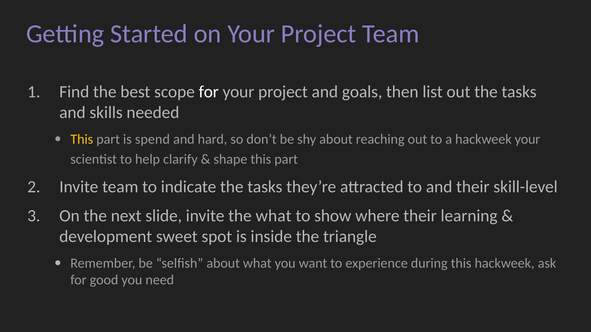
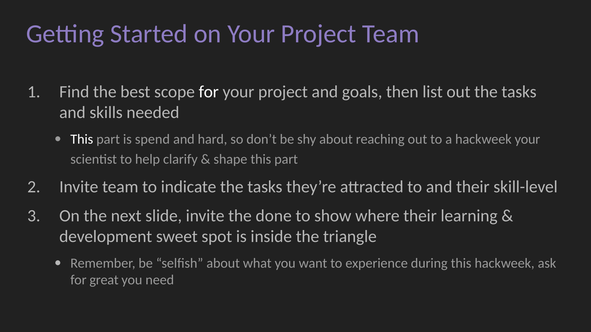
This colour: yellow -> white (82, 139)
the what: what -> done (274, 216)
good: good -> great (104, 280)
